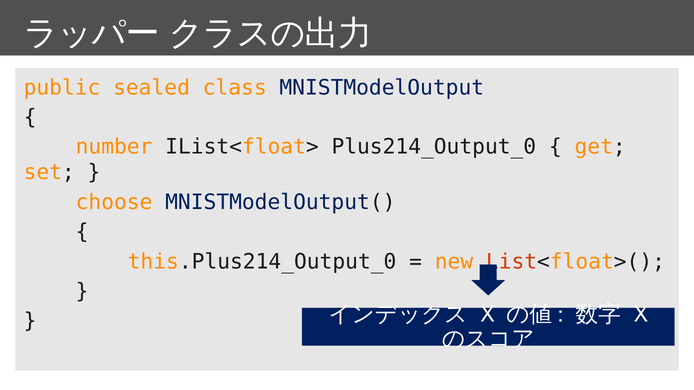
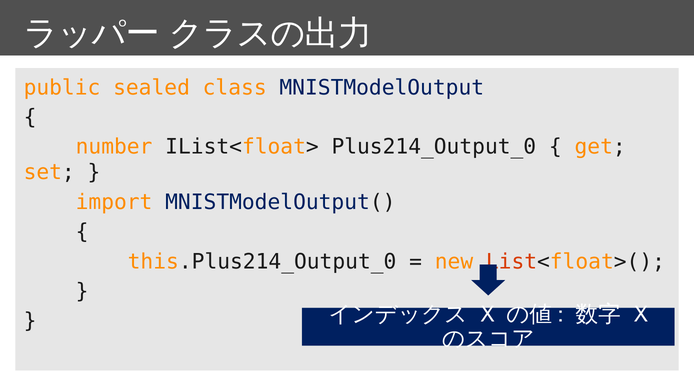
choose: choose -> import (114, 202)
